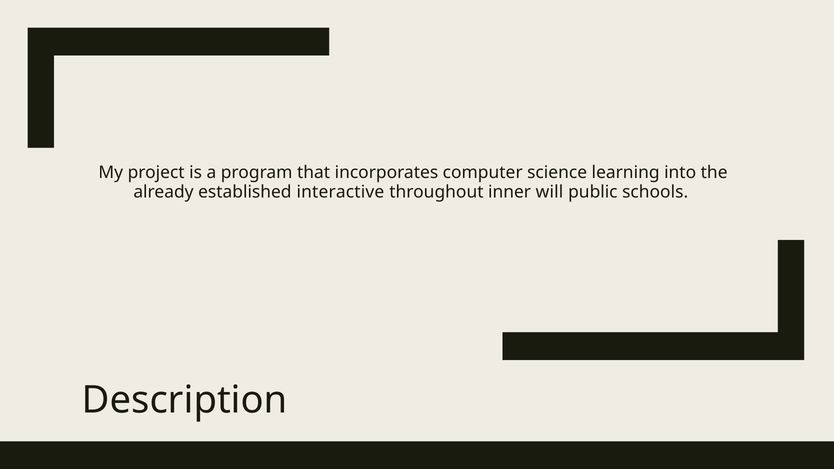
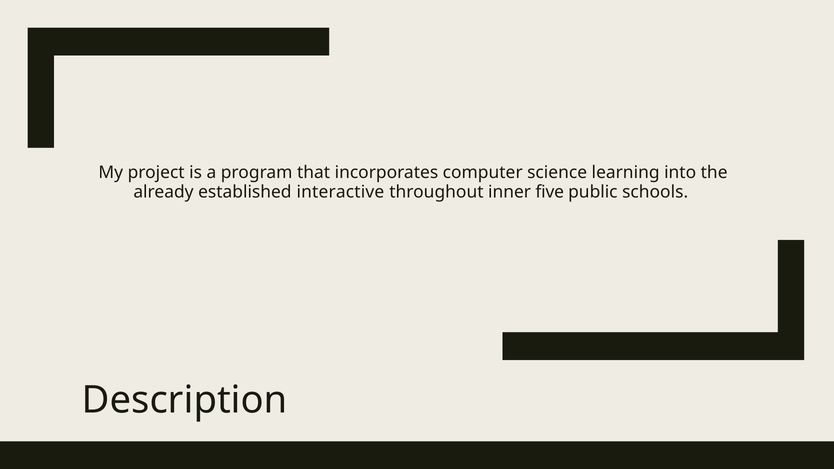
will: will -> five (550, 192)
